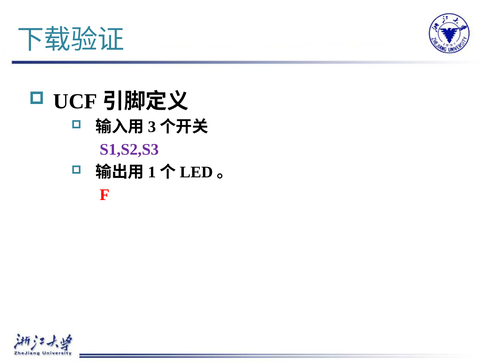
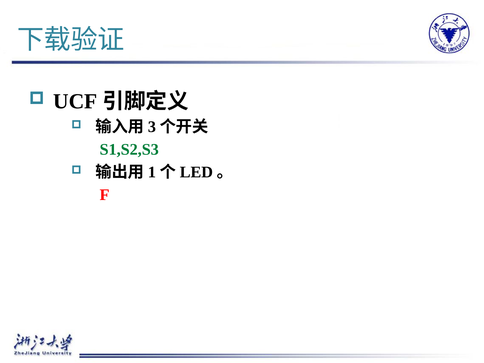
S1,S2,S3 colour: purple -> green (129, 150)
